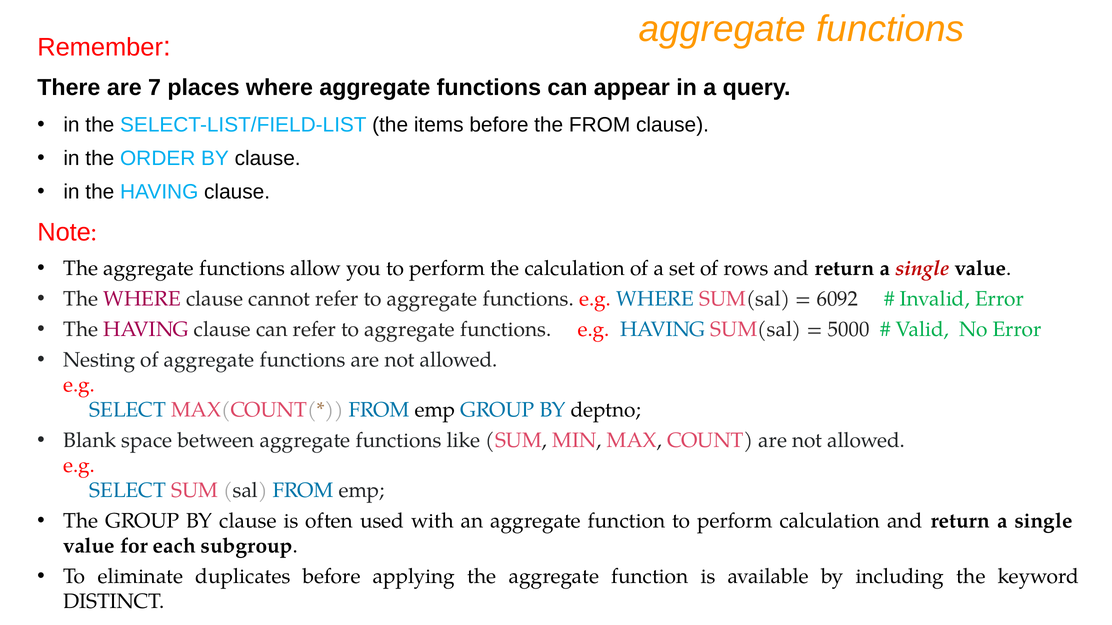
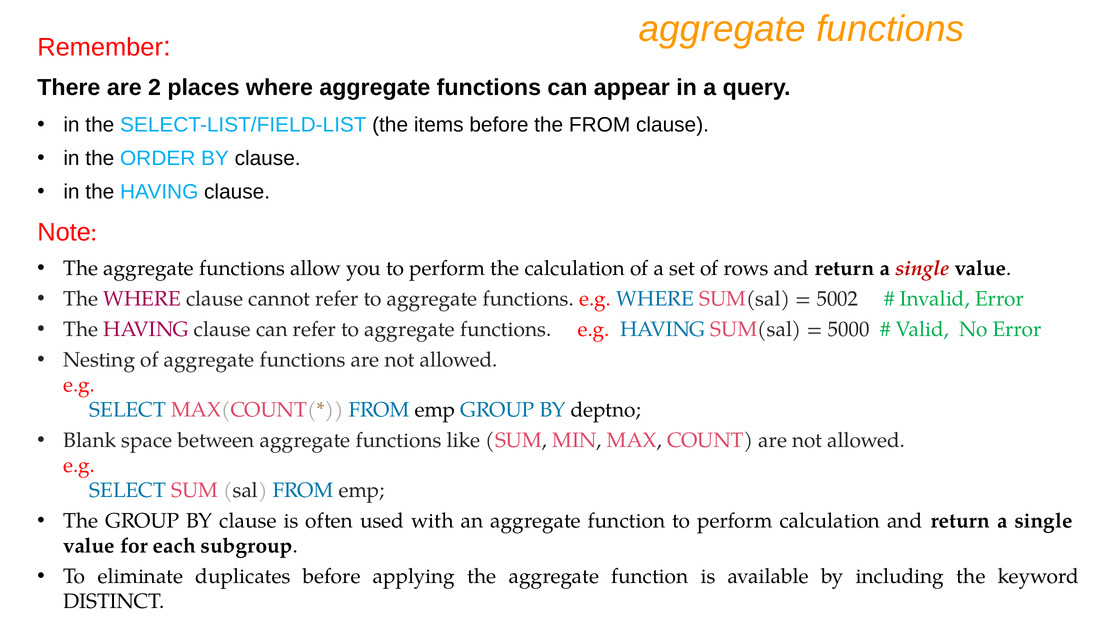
7: 7 -> 2 (155, 88)
6092: 6092 -> 5002 (837, 299)
